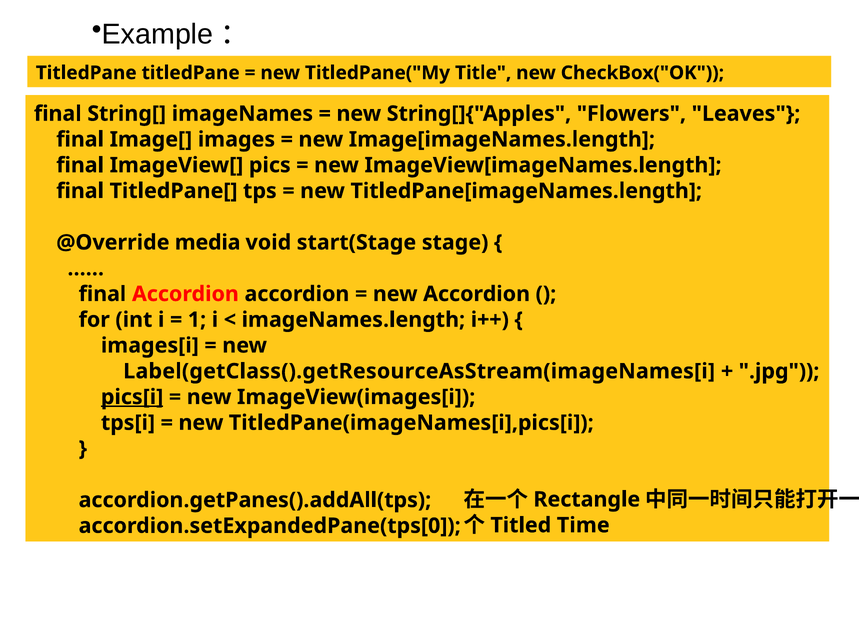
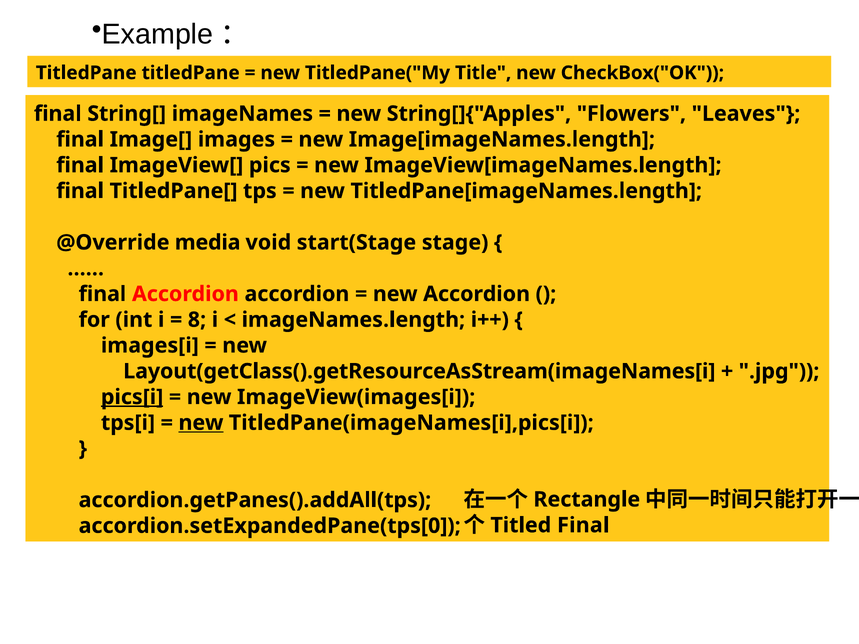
1: 1 -> 8 (197, 320)
Label(getClass().getResourceAsStream(imageNames[i: Label(getClass().getResourceAsStream(imageNames[i -> Layout(getClass().getResourceAsStream(imageNames[i (419, 371)
new underline: none -> present (201, 423)
Time: Time -> Final (583, 525)
